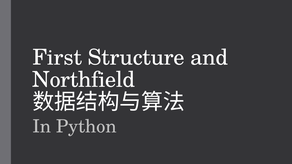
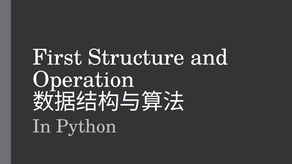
Northfield: Northfield -> Operation (83, 80)
